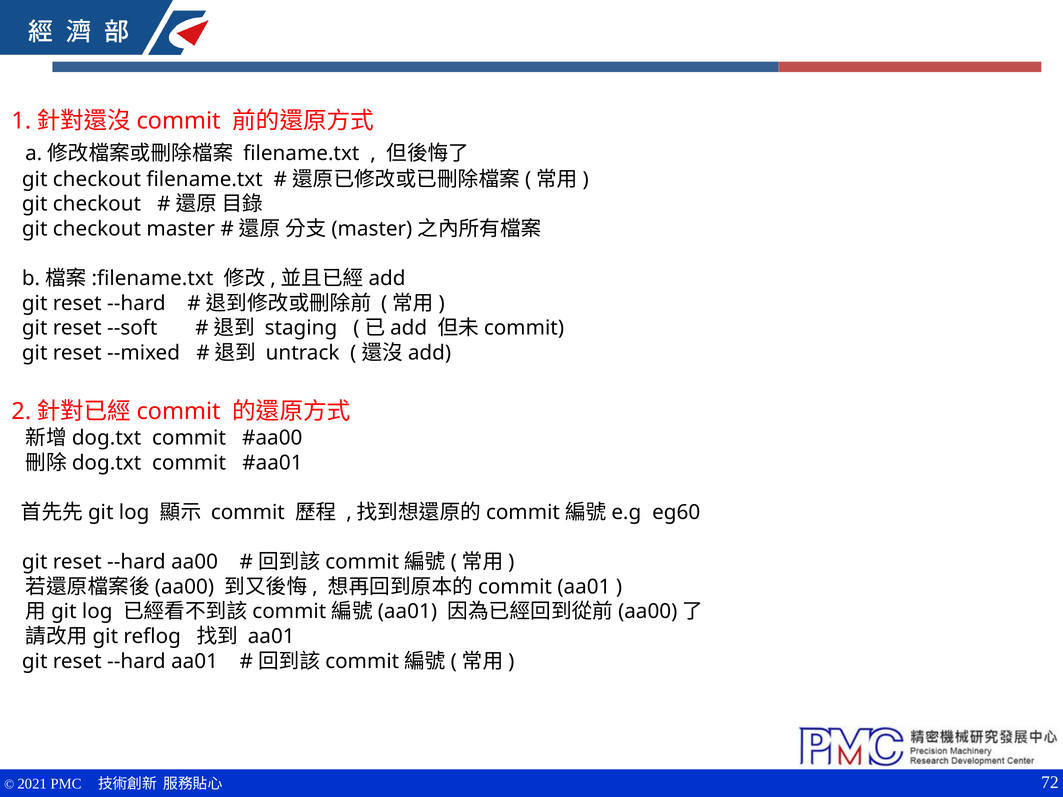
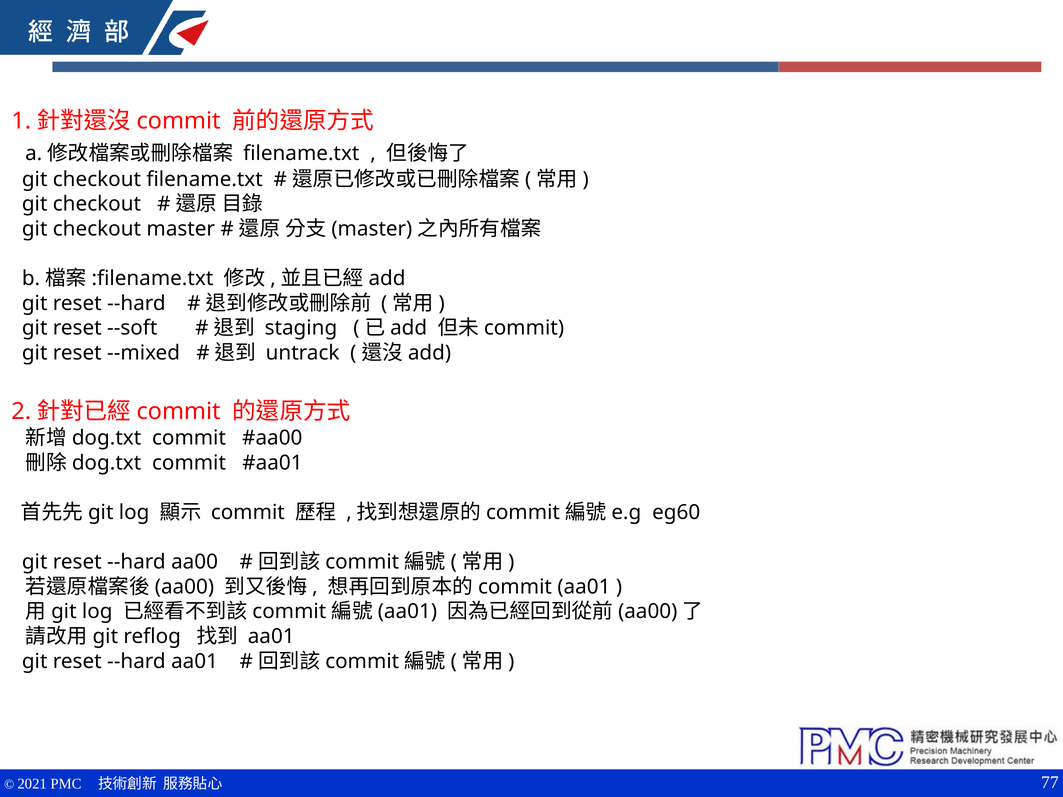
72: 72 -> 77 (1050, 783)
